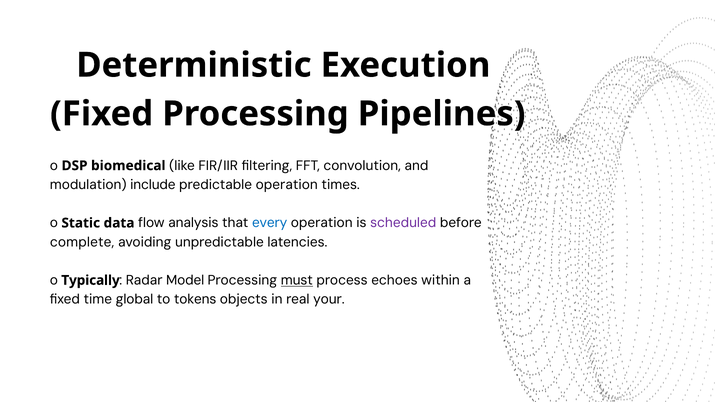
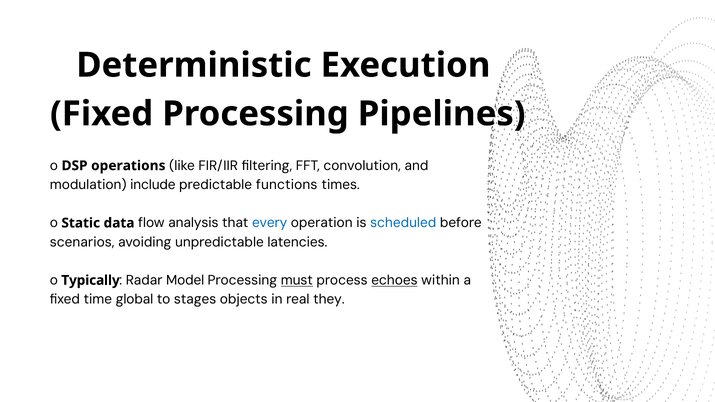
biomedical: biomedical -> operations (128, 166)
predictable operation: operation -> functions (287, 185)
scheduled colour: purple -> blue (403, 223)
complete: complete -> scenarios (82, 242)
echoes underline: none -> present (394, 280)
tokens: tokens -> stages (195, 300)
your: your -> they (329, 300)
